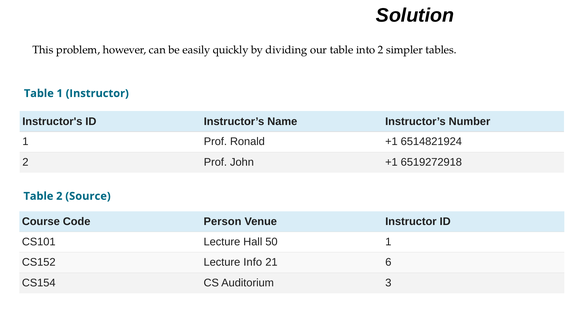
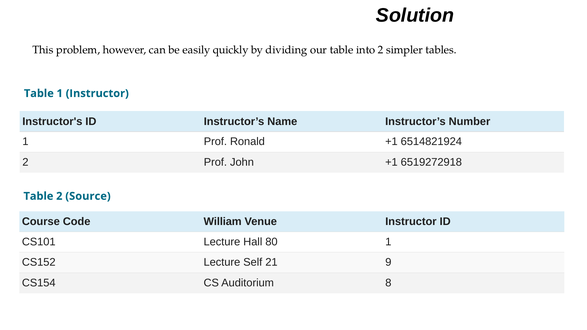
Person: Person -> William (223, 222)
50: 50 -> 80 (271, 242)
Info: Info -> Self (253, 262)
6: 6 -> 9 (388, 262)
3: 3 -> 8 (388, 283)
